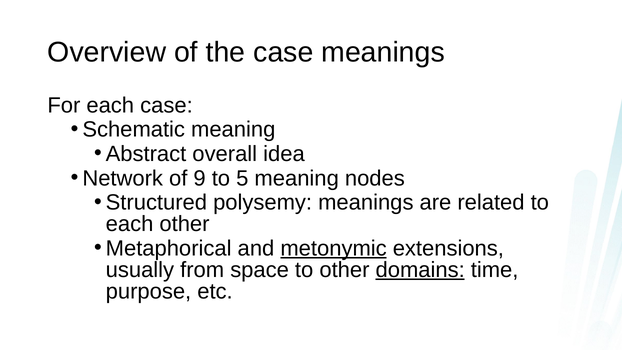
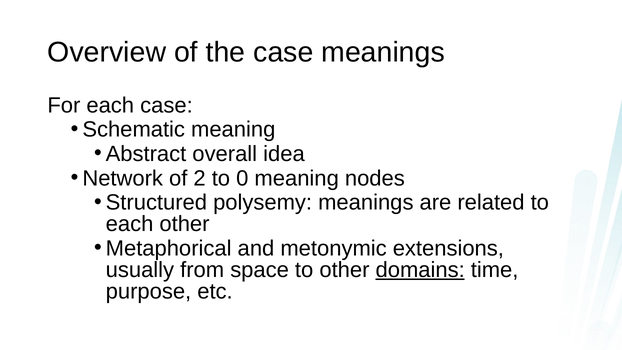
9: 9 -> 2 (200, 178)
5: 5 -> 0 (242, 178)
metonymic underline: present -> none (334, 248)
